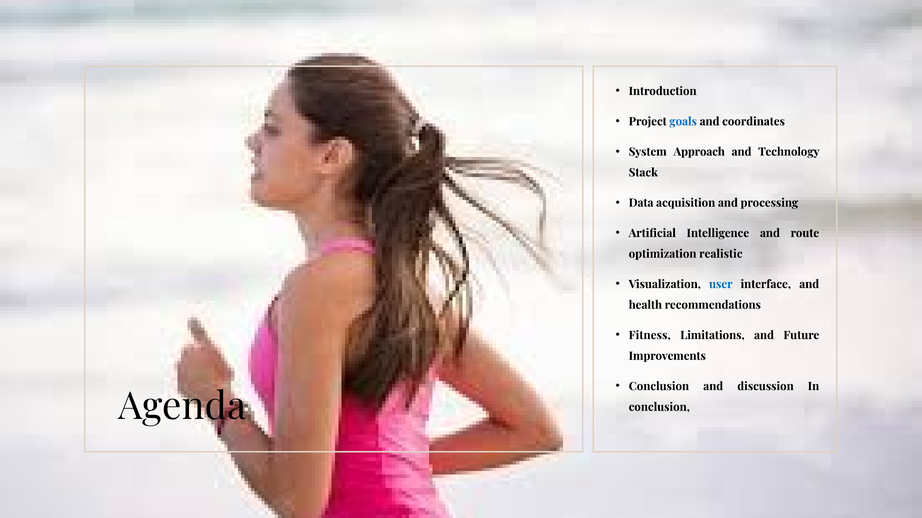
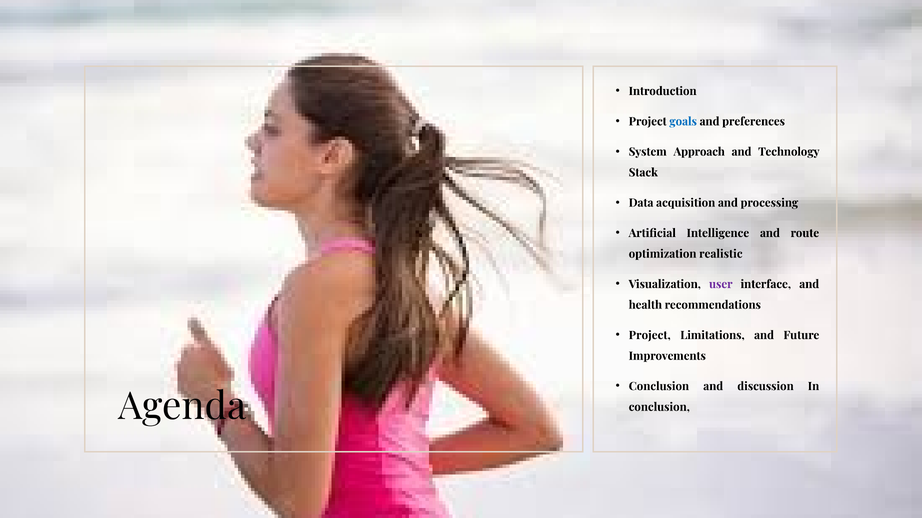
coordinates: coordinates -> preferences (754, 122)
user colour: blue -> purple (721, 285)
Fitness: Fitness -> Project (650, 336)
